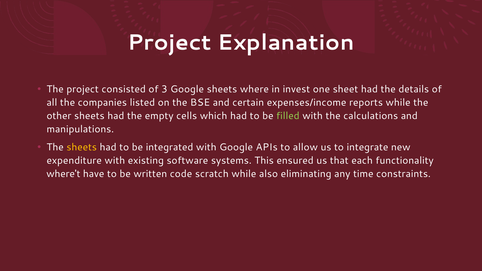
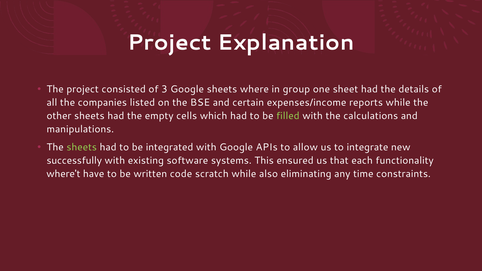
invest: invest -> group (296, 89)
sheets colour: yellow -> light green (82, 147)
expenditure: expenditure -> successfully (74, 161)
